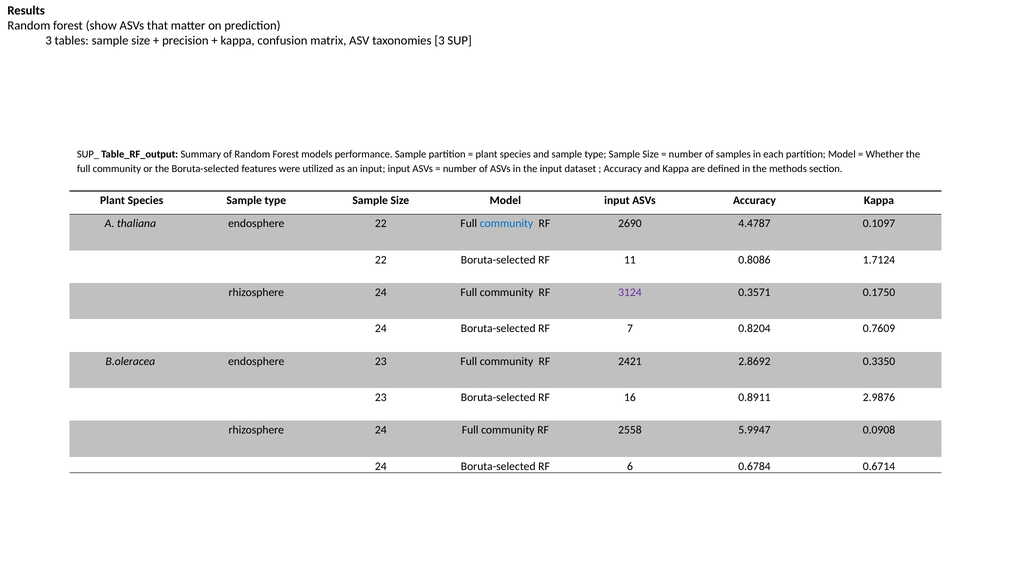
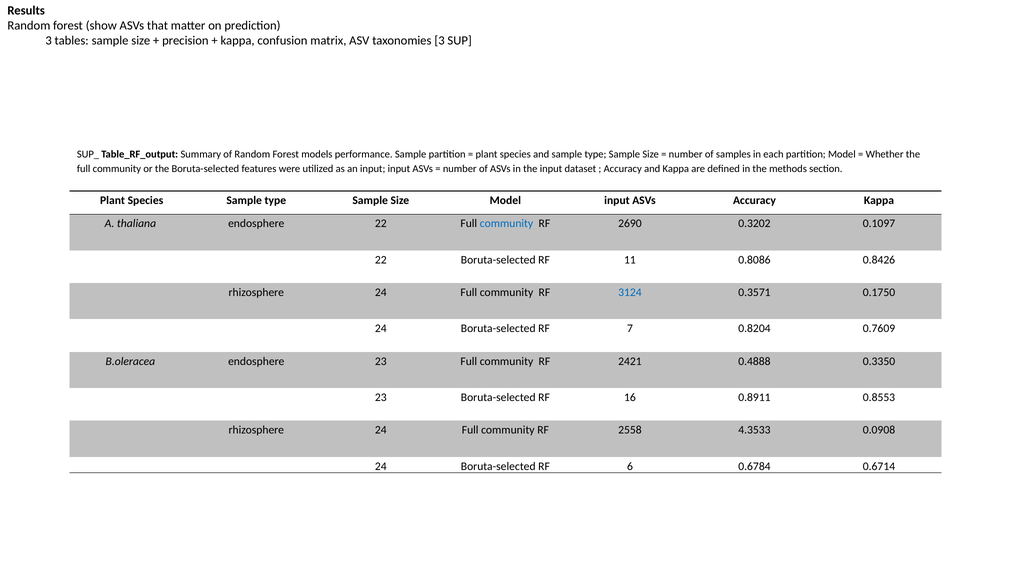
4.4787: 4.4787 -> 0.3202 (754, 224)
1.7124: 1.7124 -> 0.8426 (879, 260)
3124 colour: purple -> blue (630, 293)
2.8692: 2.8692 -> 0.4888 (754, 362)
2.9876: 2.9876 -> 0.8553 (879, 398)
5.9947: 5.9947 -> 4.3533 (754, 431)
